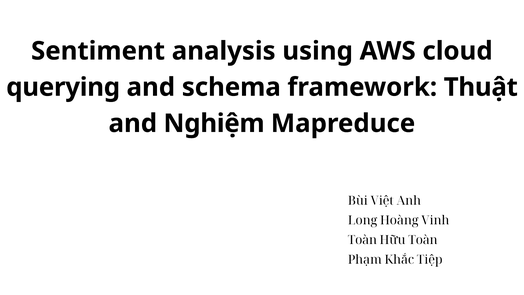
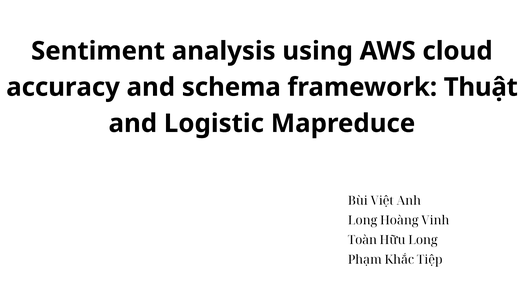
querying: querying -> accuracy (63, 87)
Nghiệm: Nghiệm -> Logistic (214, 123)
Hữu Toàn: Toàn -> Long (423, 240)
